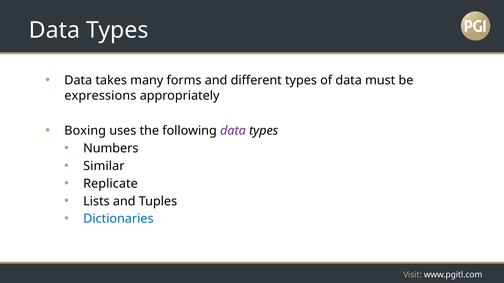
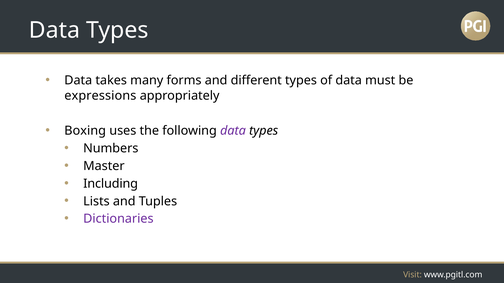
Similar: Similar -> Master (104, 166)
Replicate: Replicate -> Including (111, 184)
Dictionaries colour: blue -> purple (118, 219)
